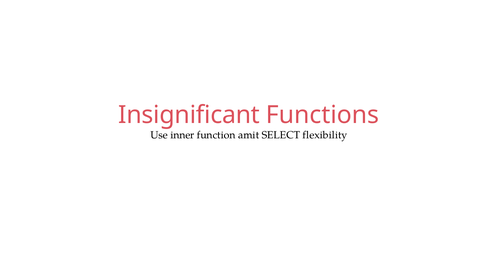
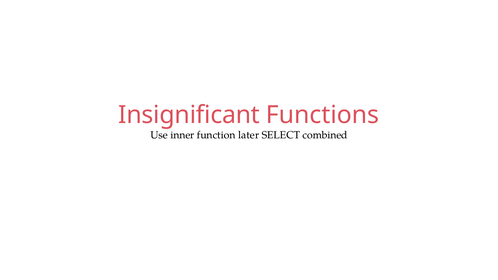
amit: amit -> later (249, 135)
flexibility: flexibility -> combined (325, 135)
